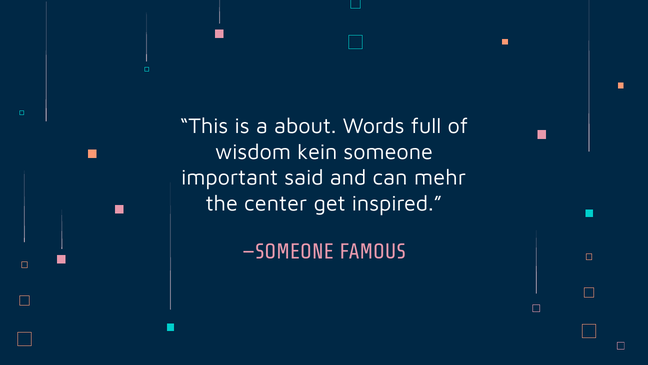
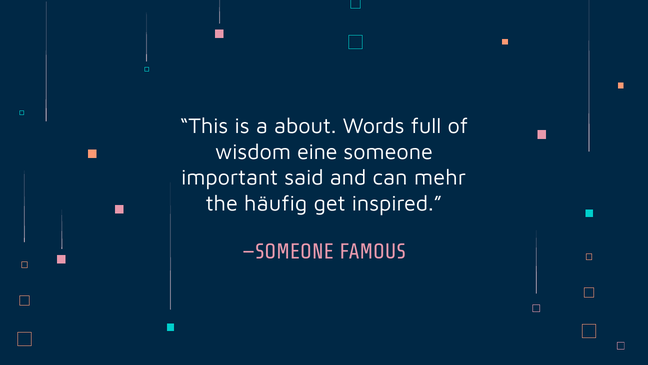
kein: kein -> eine (317, 152)
center: center -> häufig (276, 204)
